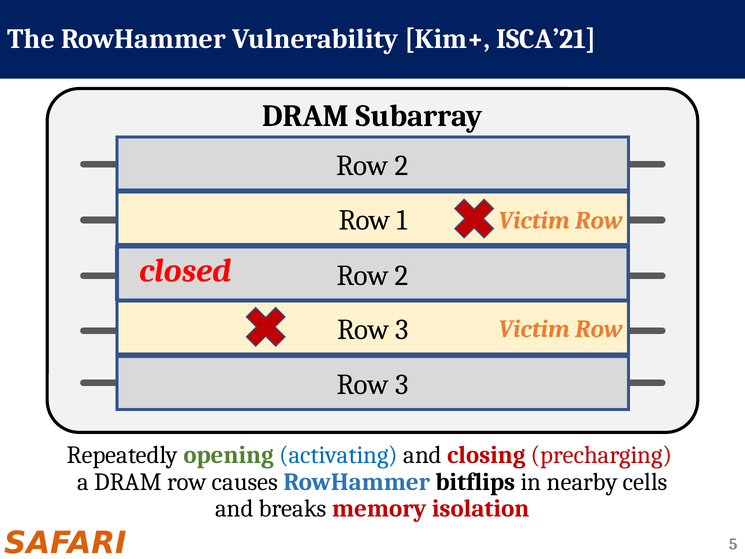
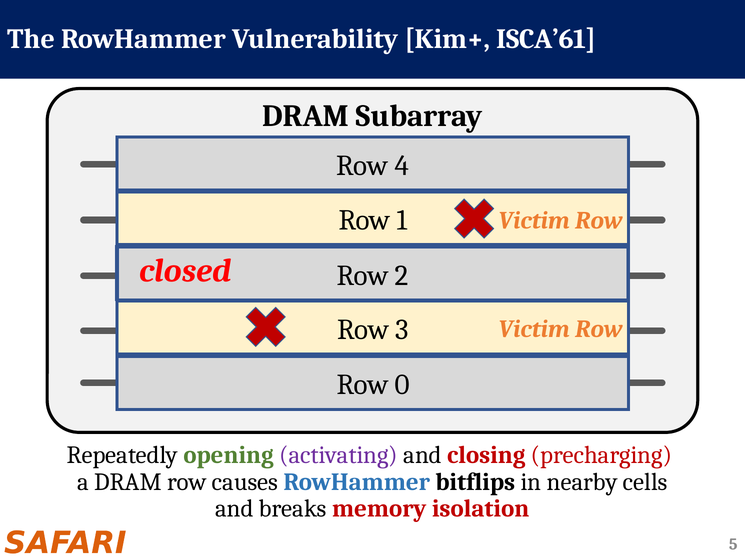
ISCA’21: ISCA’21 -> ISCA’61 (546, 39)
2: 2 -> 4 (402, 165)
3: 3 -> 0 (402, 385)
activating colour: blue -> purple (339, 455)
